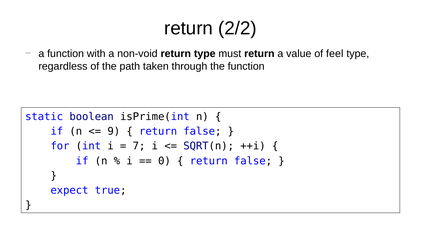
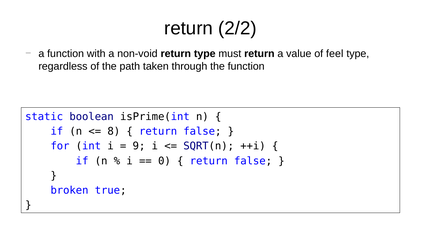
9: 9 -> 8 (114, 131)
7: 7 -> 9 (139, 146)
expect: expect -> broken (69, 190)
